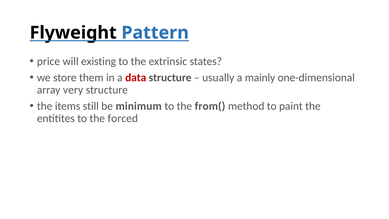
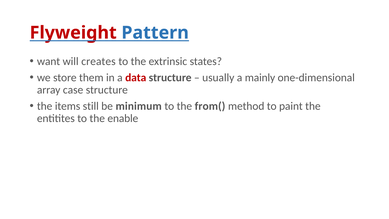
Flyweight colour: black -> red (73, 33)
price: price -> want (49, 61)
existing: existing -> creates (98, 61)
very: very -> case (73, 90)
forced: forced -> enable (123, 118)
